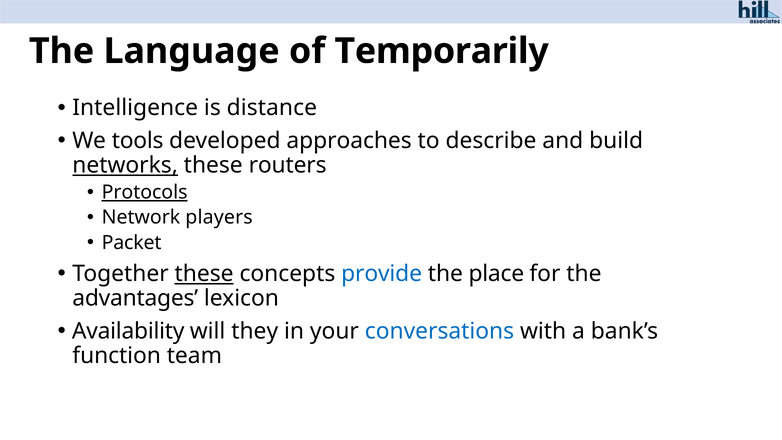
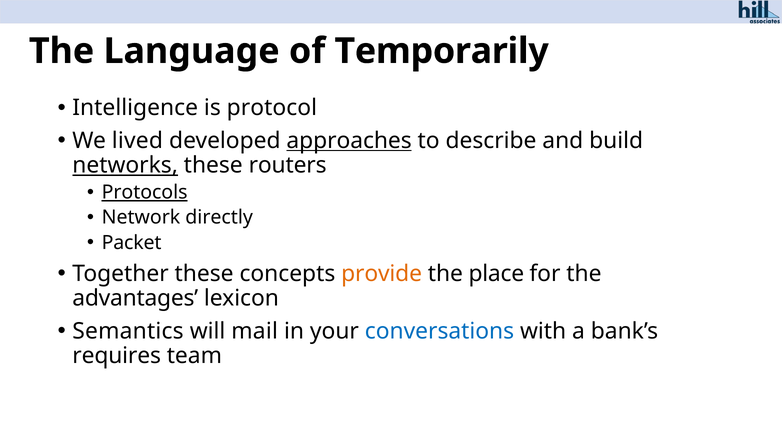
distance: distance -> protocol (272, 108)
tools: tools -> lived (137, 141)
approaches underline: none -> present (349, 141)
players: players -> directly (219, 217)
these underline: present -> none (204, 274)
provide colour: blue -> orange (382, 274)
Availability: Availability -> Semantics (128, 331)
they: they -> mail (255, 331)
function: function -> requires (117, 356)
